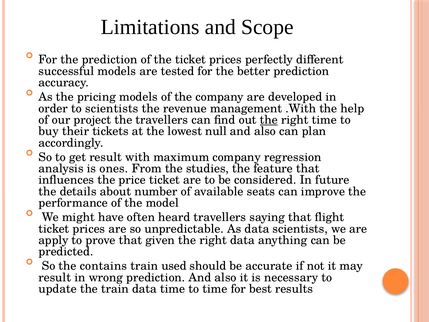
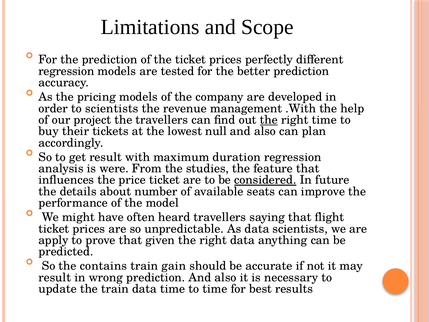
successful: successful -> regression (66, 71)
maximum company: company -> duration (237, 157)
ones: ones -> were (114, 168)
considered underline: none -> present (265, 180)
used: used -> gain (174, 266)
